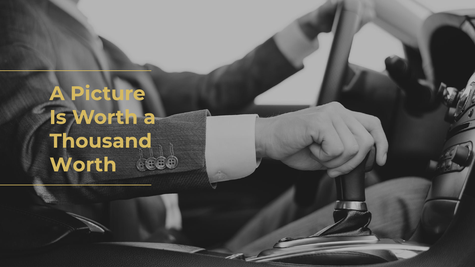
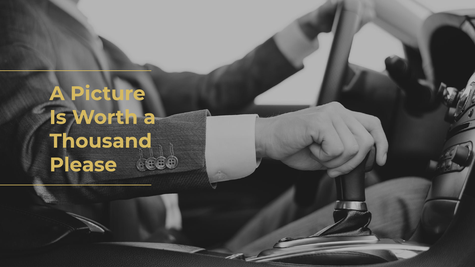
Worth: Worth -> Please (83, 165)
